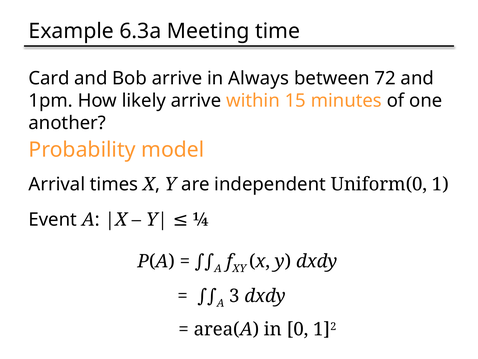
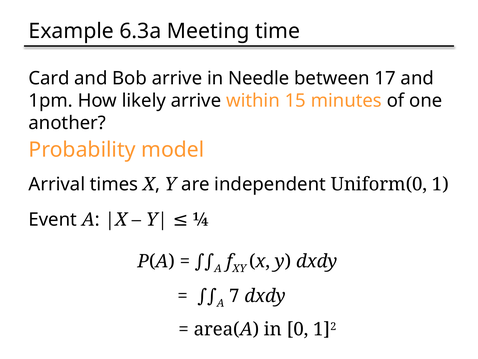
Always: Always -> Needle (259, 78)
72: 72 -> 17 (385, 78)
3: 3 -> 7 (234, 295)
